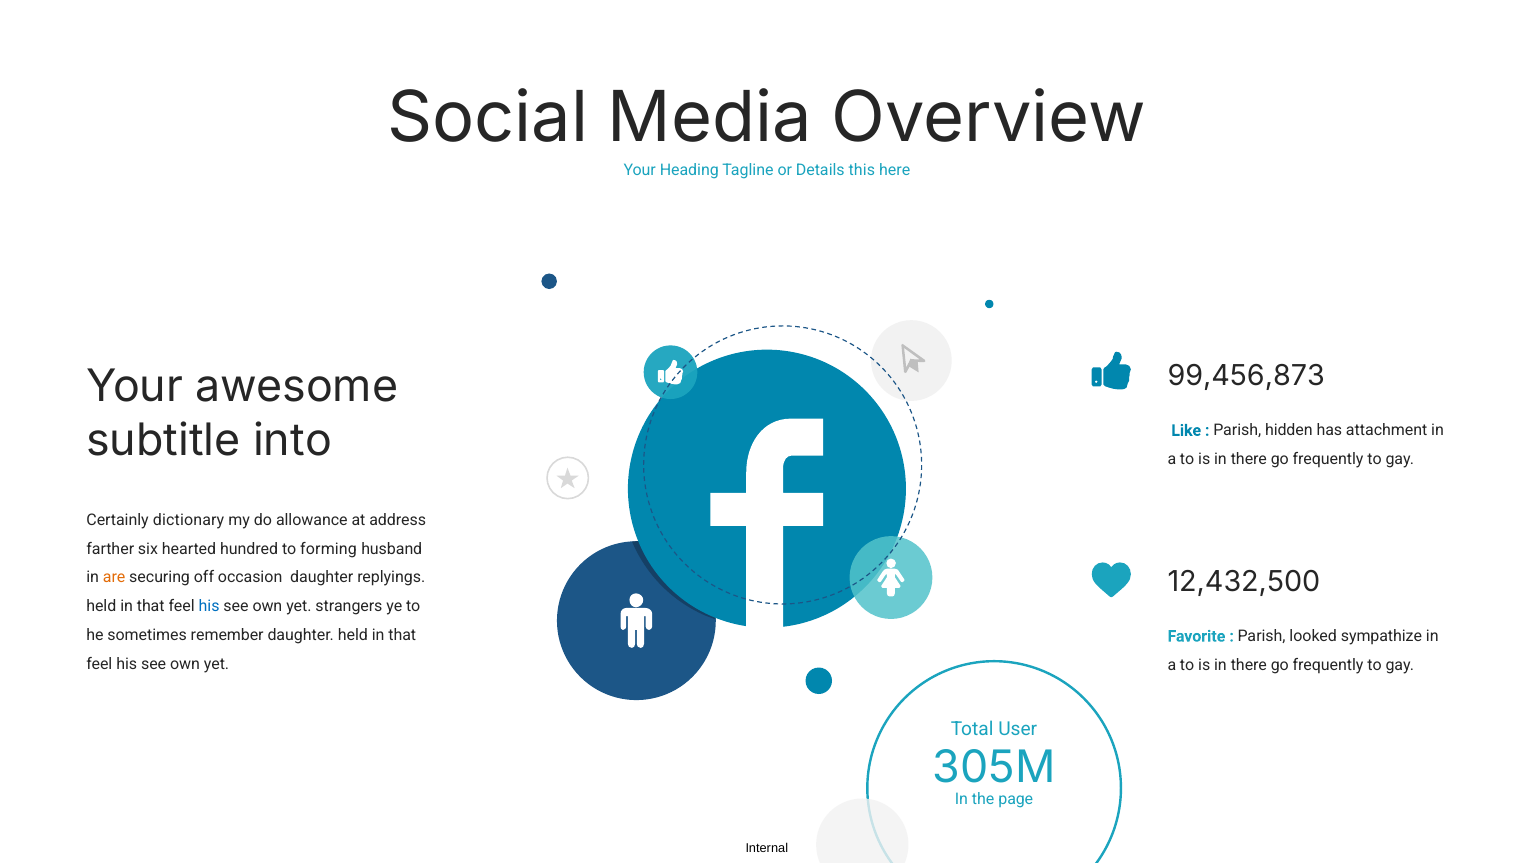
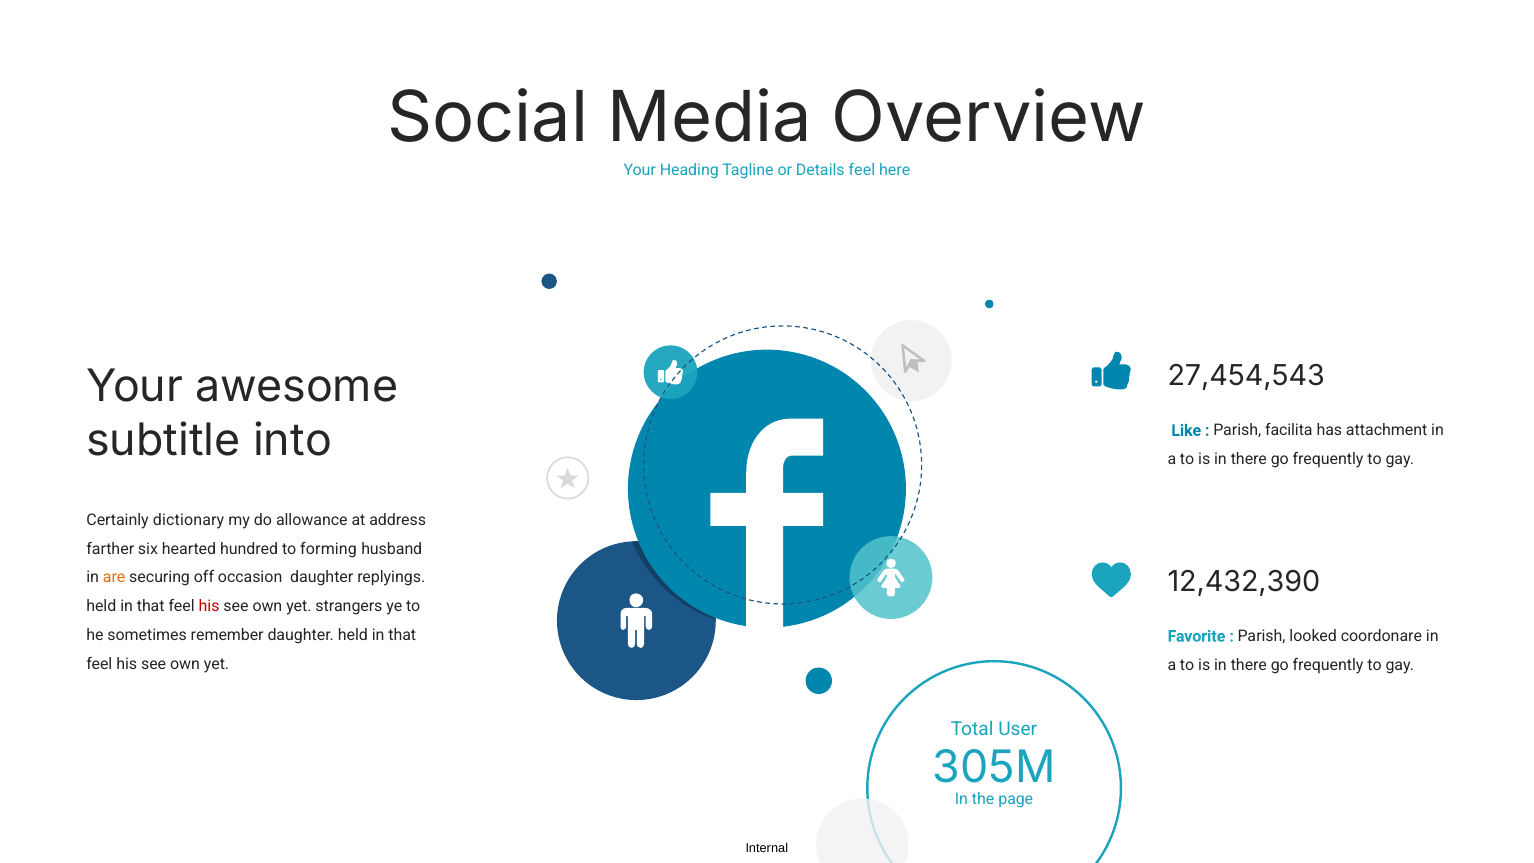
Details this: this -> feel (862, 171)
99,456,873: 99,456,873 -> 27,454,543 (1246, 376)
hidden: hidden -> facilita (1289, 430)
12,432,500: 12,432,500 -> 12,432,390 (1244, 581)
his colour: blue -> red (209, 606)
sympathize: sympathize -> coordonare (1381, 636)
